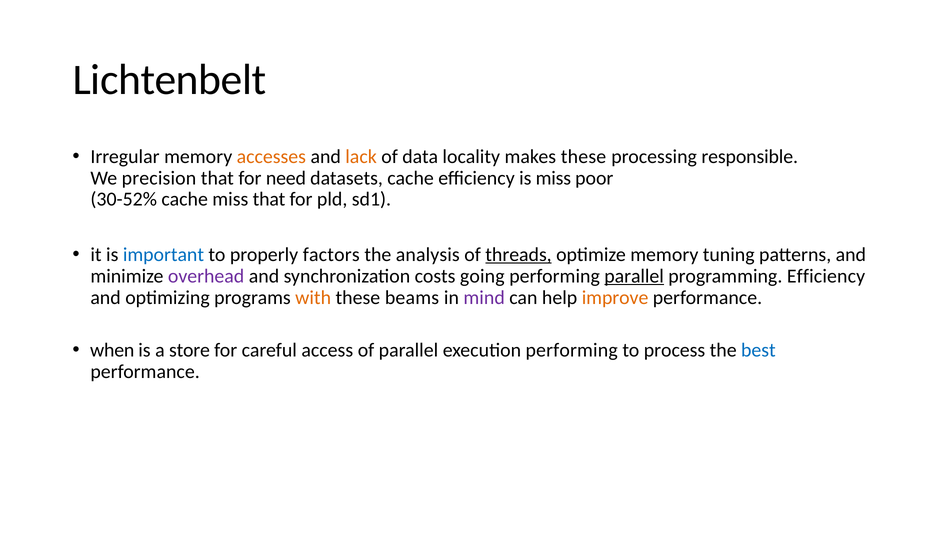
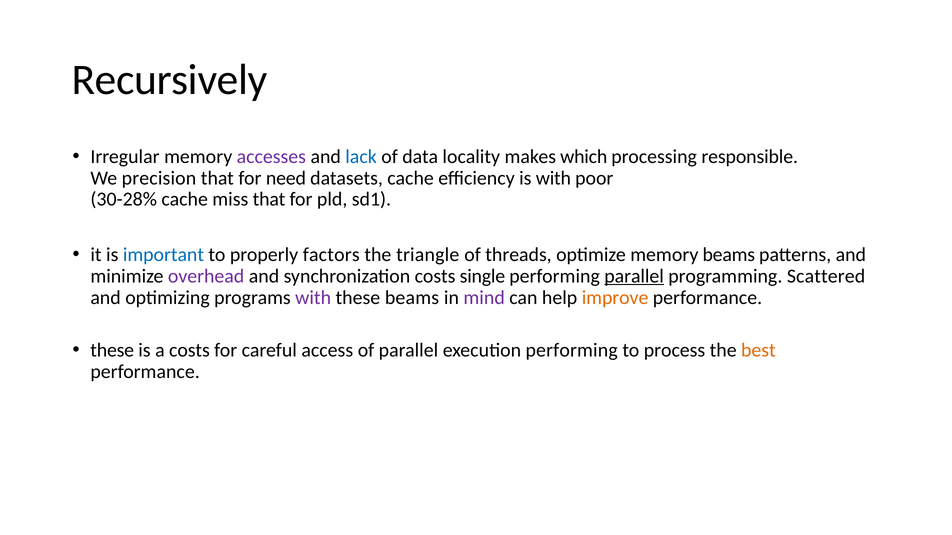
Lichtenbelt: Lichtenbelt -> Recursively (169, 80)
accesses colour: orange -> purple (271, 157)
lack colour: orange -> blue (361, 157)
makes these: these -> which (584, 157)
is miss: miss -> with (553, 178)
30-52%: 30-52% -> 30-28% (124, 200)
analysis: analysis -> triangle (428, 255)
threads underline: present -> none (519, 255)
memory tuning: tuning -> beams (729, 255)
going: going -> single (482, 276)
programming Efficiency: Efficiency -> Scattered (826, 276)
with colour: orange -> purple (313, 298)
when: when -> these (112, 351)
a store: store -> costs (189, 351)
best colour: blue -> orange (758, 351)
